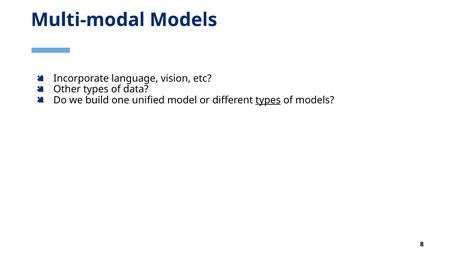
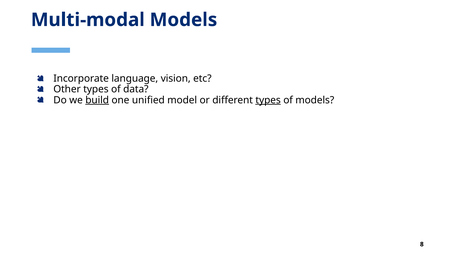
build underline: none -> present (97, 100)
